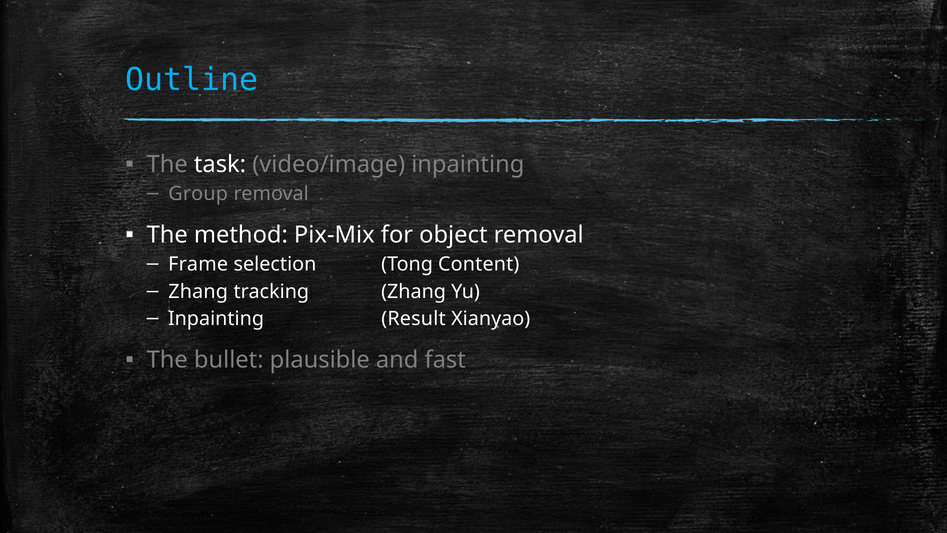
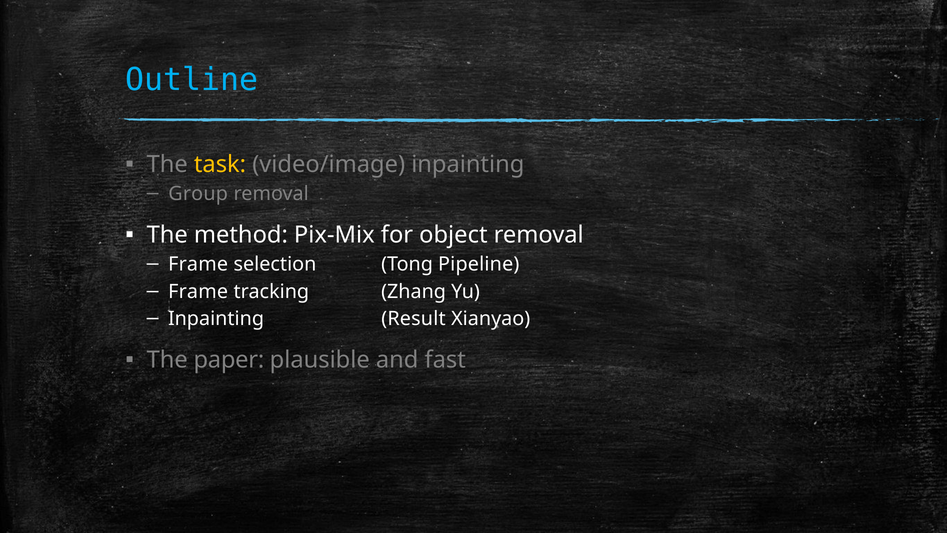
task colour: white -> yellow (220, 164)
Content: Content -> Pipeline (479, 264)
Zhang: Zhang -> Frame (198, 291)
bullet: bullet -> paper (229, 360)
